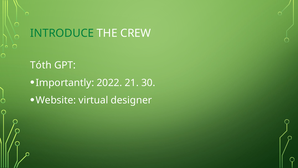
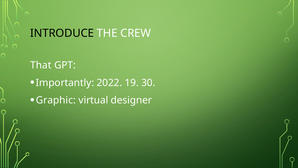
INTRODUCE colour: green -> black (62, 33)
Tóth: Tóth -> That (41, 65)
21: 21 -> 19 (132, 83)
Website: Website -> Graphic (56, 100)
